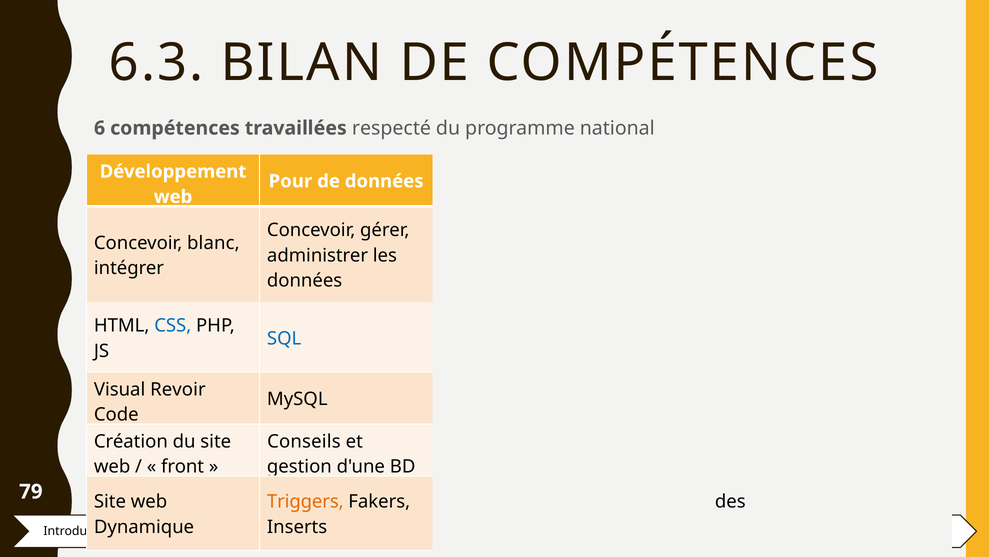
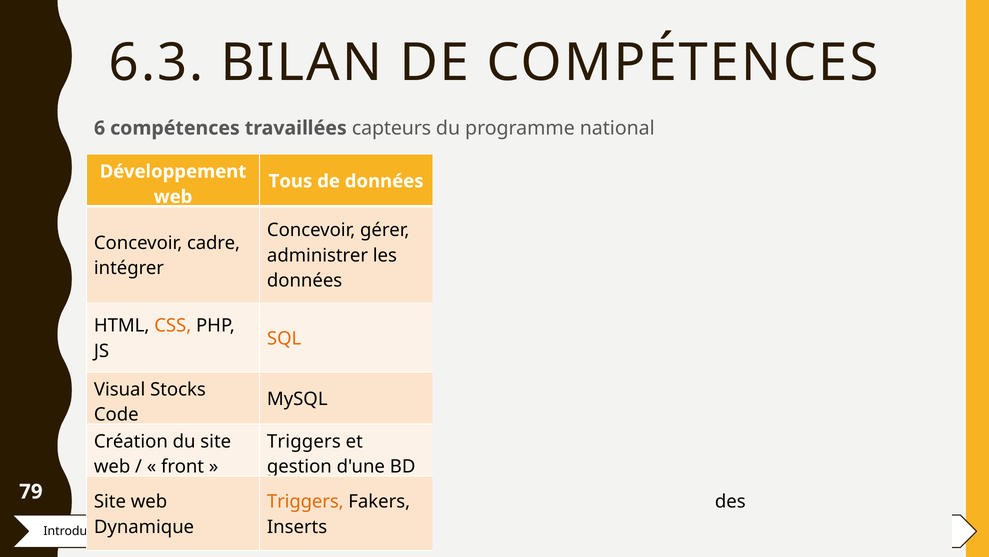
respecté: respecté -> capteurs (392, 128)
Pour: Pour -> Tous (290, 181)
blanc: blanc -> cadre (214, 243)
CSS colour: blue -> orange (173, 325)
SQL colour: blue -> orange (284, 338)
Revoir: Revoir -> Stocks (178, 389)
Conseils: Conseils -> Triggers (304, 441)
